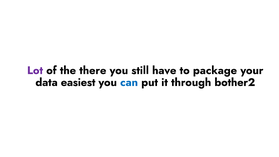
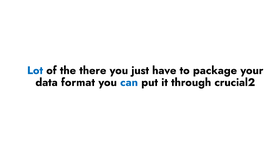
Lot colour: purple -> blue (35, 70)
still: still -> just (140, 70)
easiest: easiest -> format (78, 82)
bother2: bother2 -> crucial2 (235, 82)
